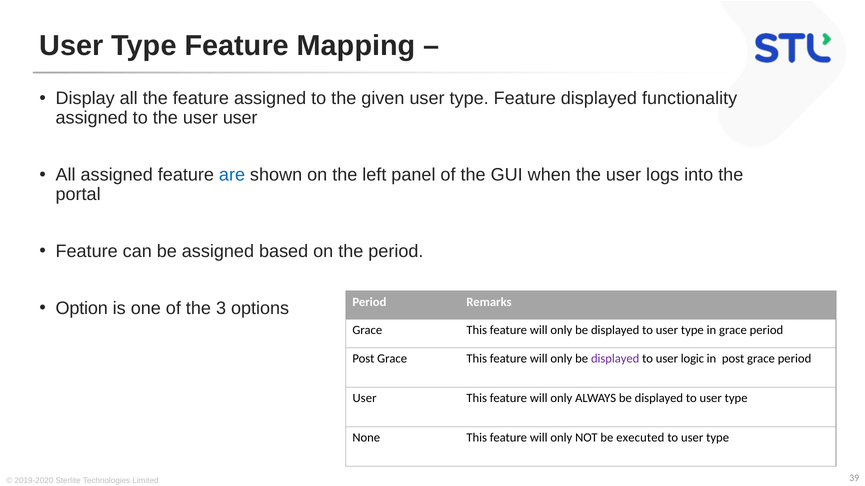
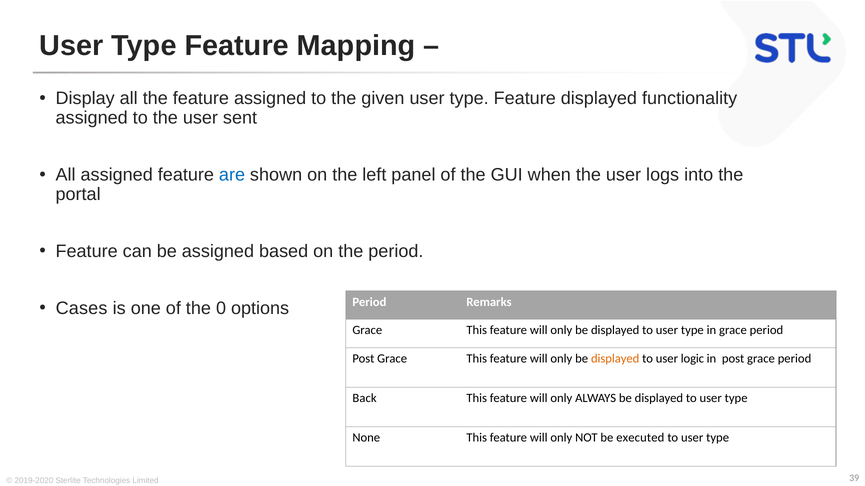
user user: user -> sent (240, 118)
Option: Option -> Cases (82, 309)
3: 3 -> 0 (221, 309)
displayed colour: purple -> orange (615, 359)
User: User -> Back (365, 399)
